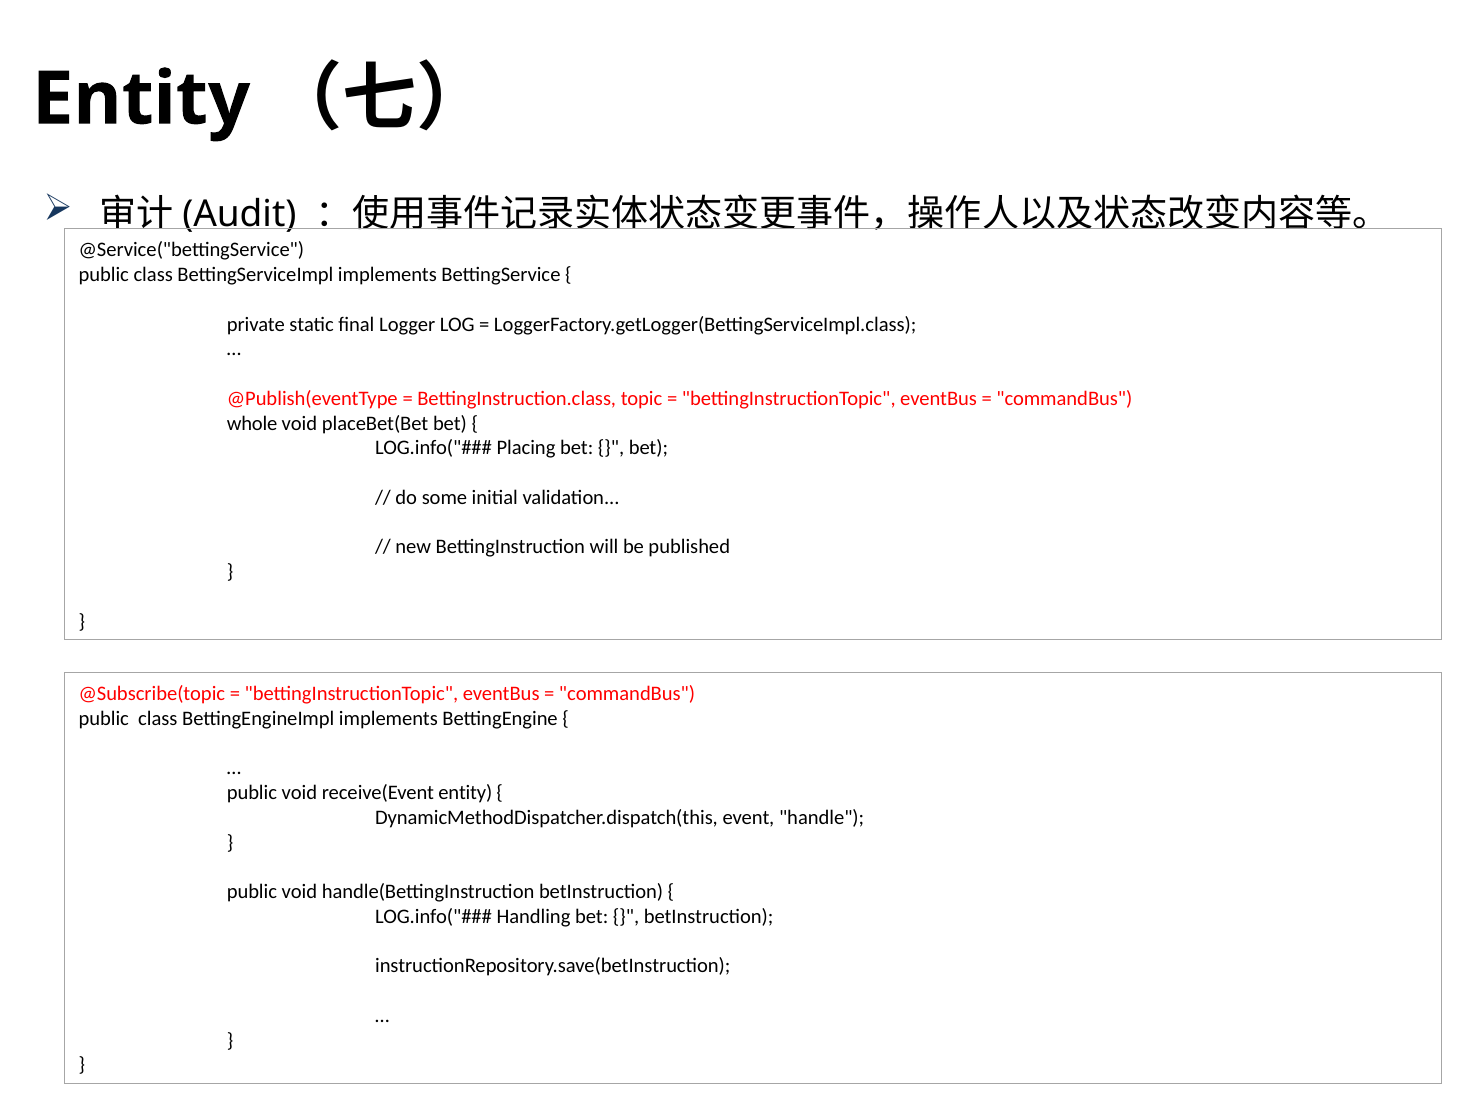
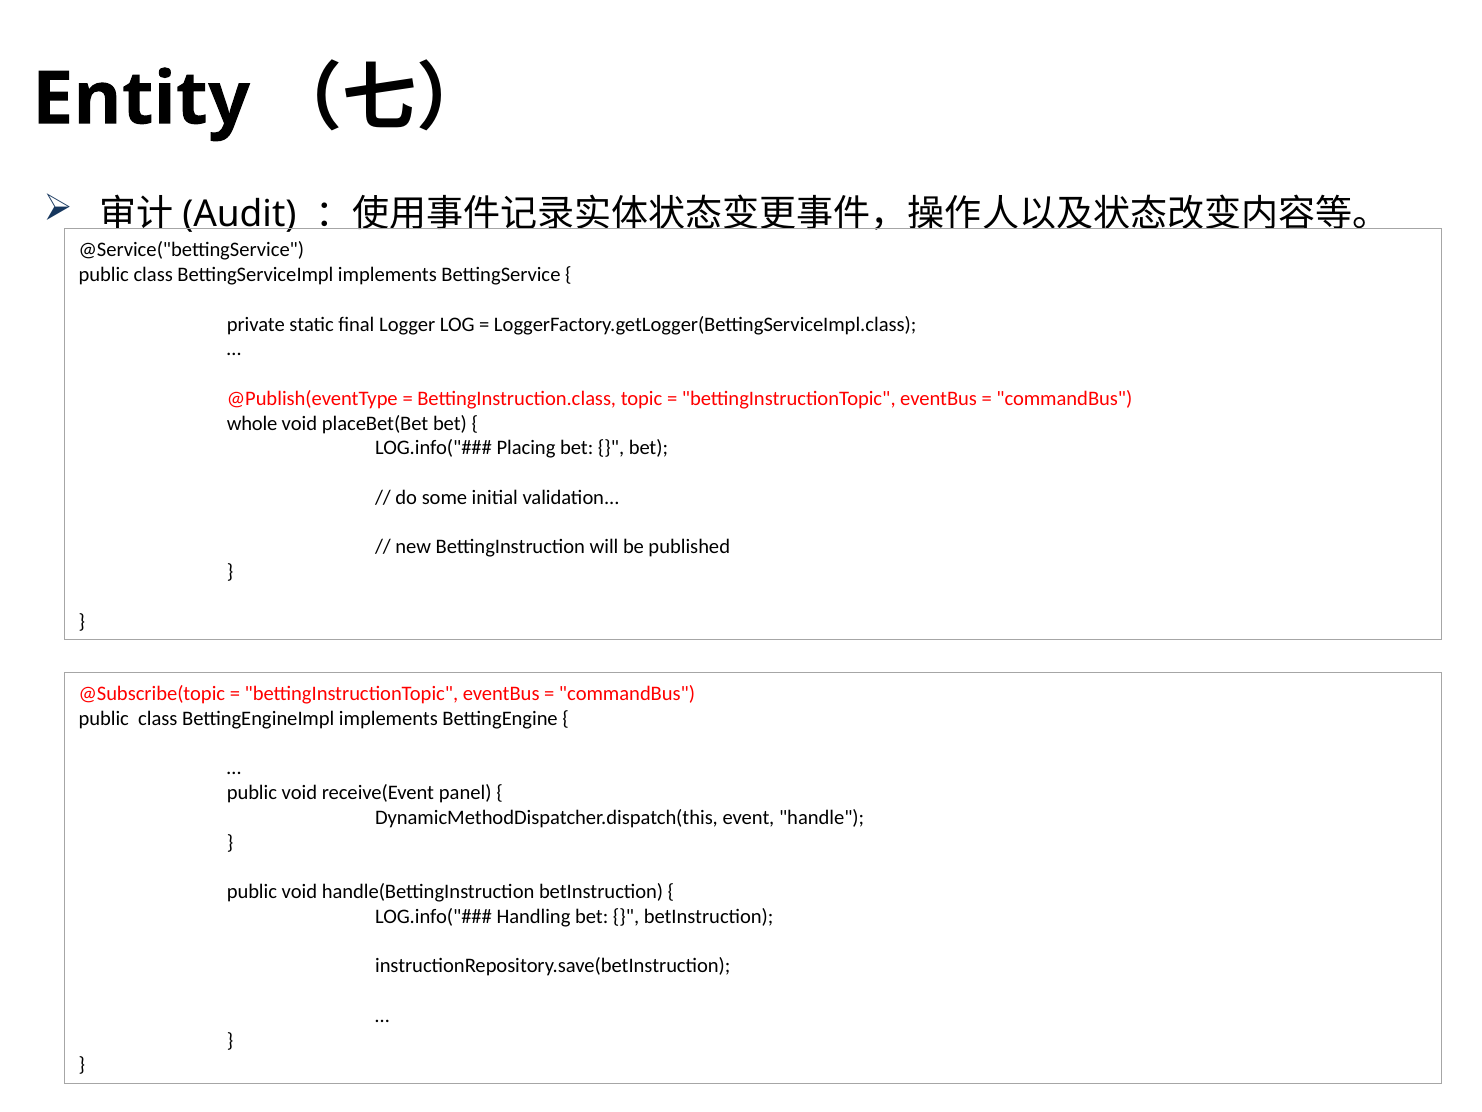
receive(Event entity: entity -> panel (465, 792)
